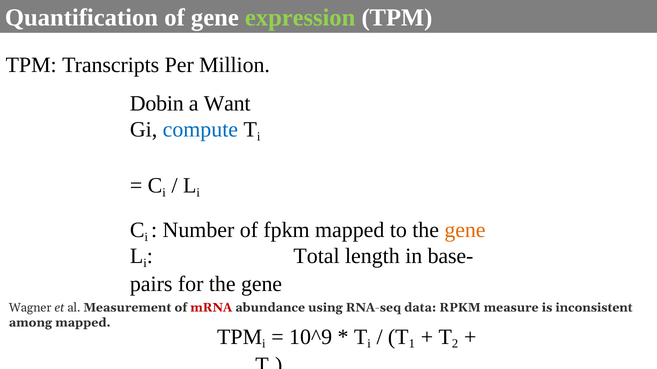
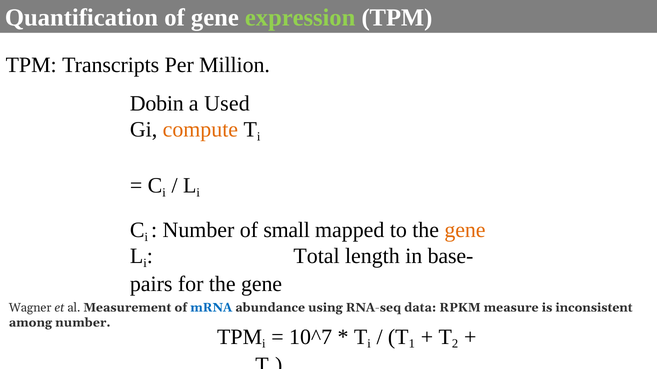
Want: Want -> Used (227, 103)
compute colour: blue -> orange (200, 130)
fpkm: fpkm -> small (287, 231)
mRNA colour: red -> blue (211, 308)
among mapped: mapped -> number (83, 323)
10^9: 10^9 -> 10^7 (311, 337)
